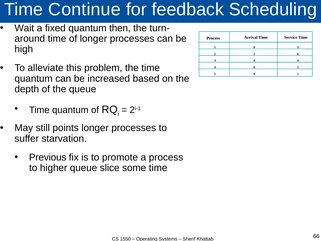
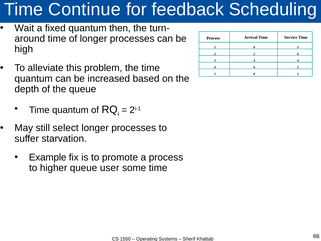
points: points -> select (66, 128)
Previous: Previous -> Example (48, 157)
slice: slice -> user (110, 168)
